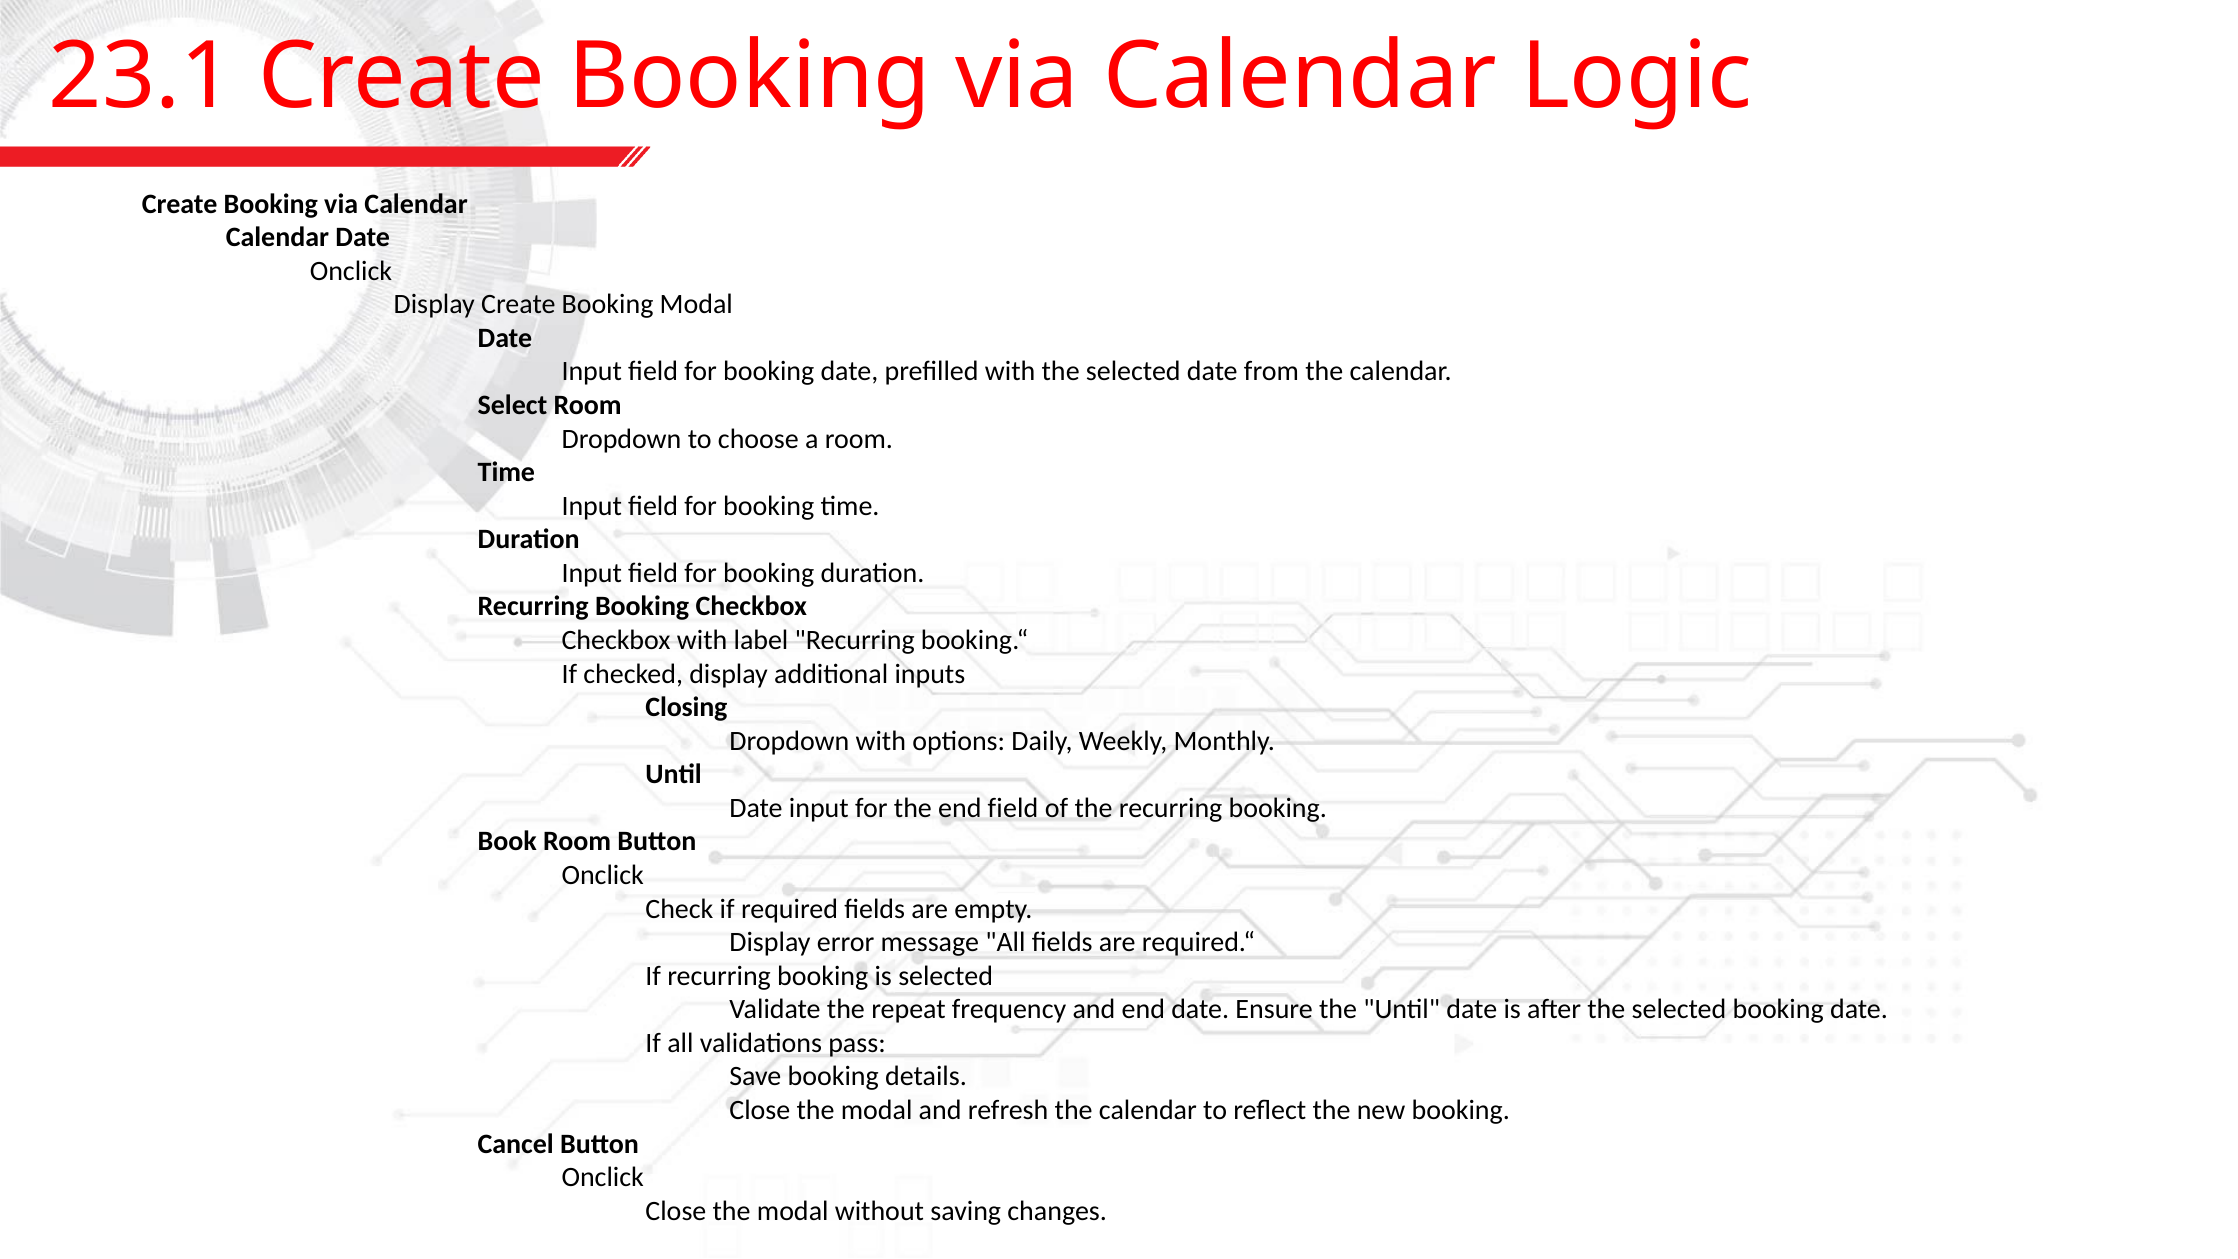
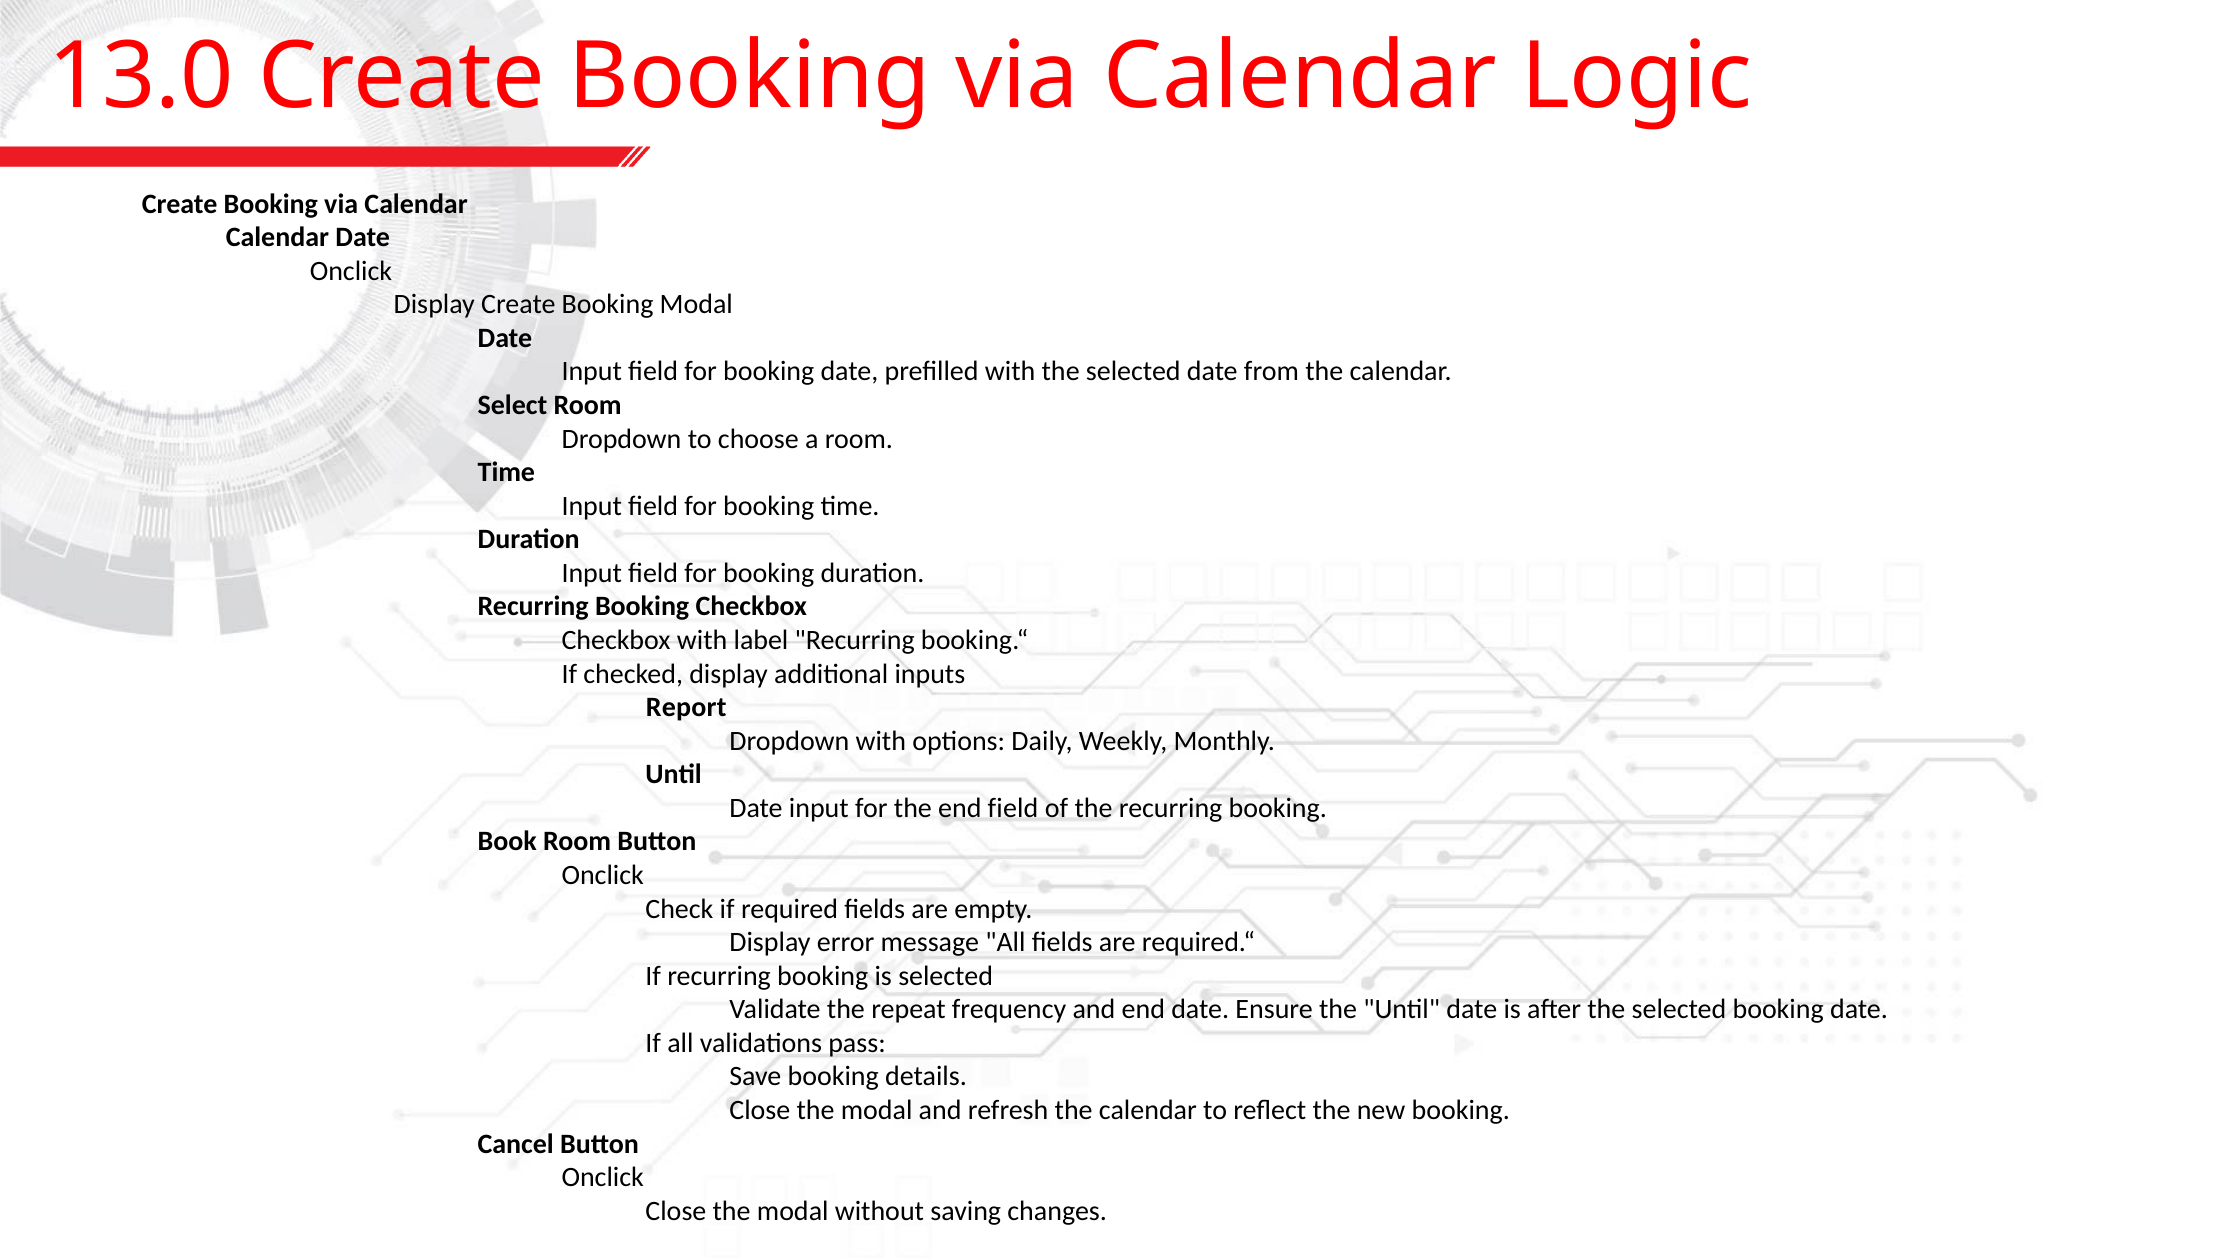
23.1: 23.1 -> 13.0 (141, 77)
Closing: Closing -> Report (686, 707)
